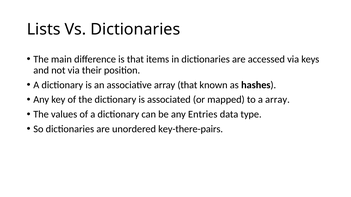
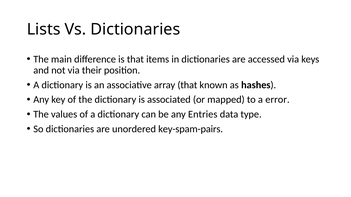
a array: array -> error (277, 100)
key-there-pairs: key-there-pairs -> key-spam-pairs (191, 129)
